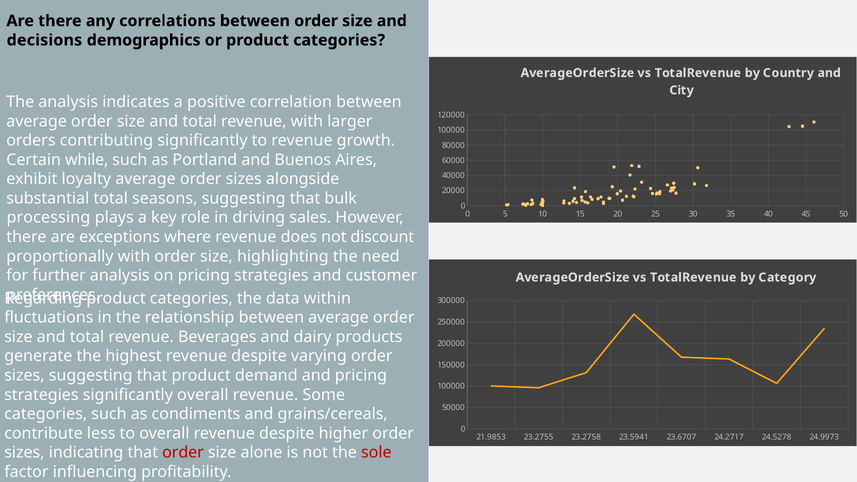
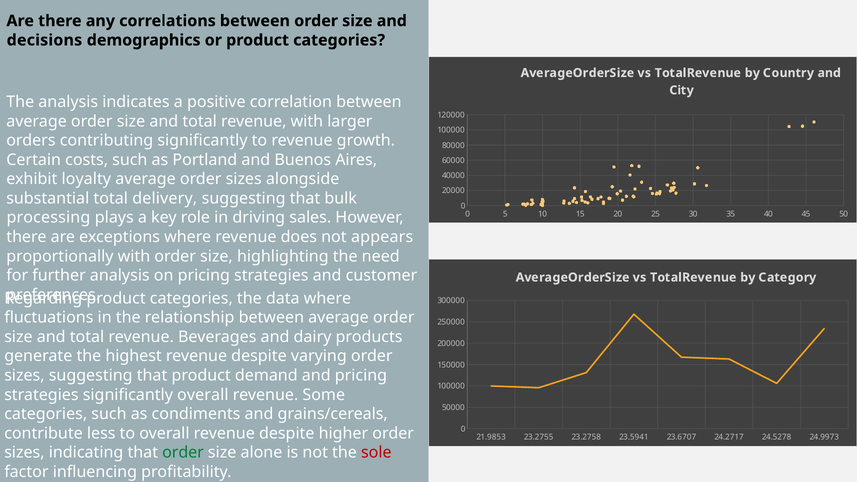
while: while -> costs (87, 160)
seasons: seasons -> delivery (165, 198)
discount: discount -> appears (382, 237)
data within: within -> where (327, 298)
order colour: red -> green (183, 453)
